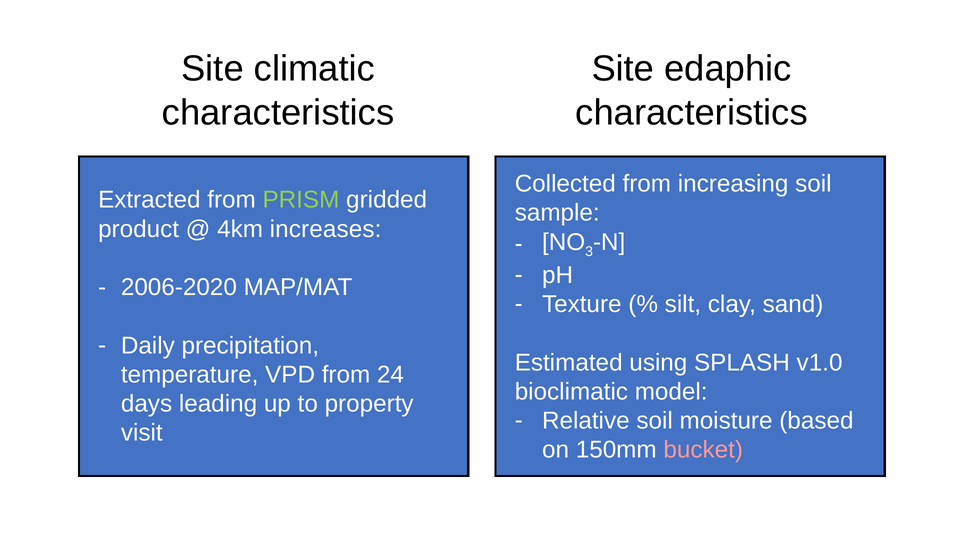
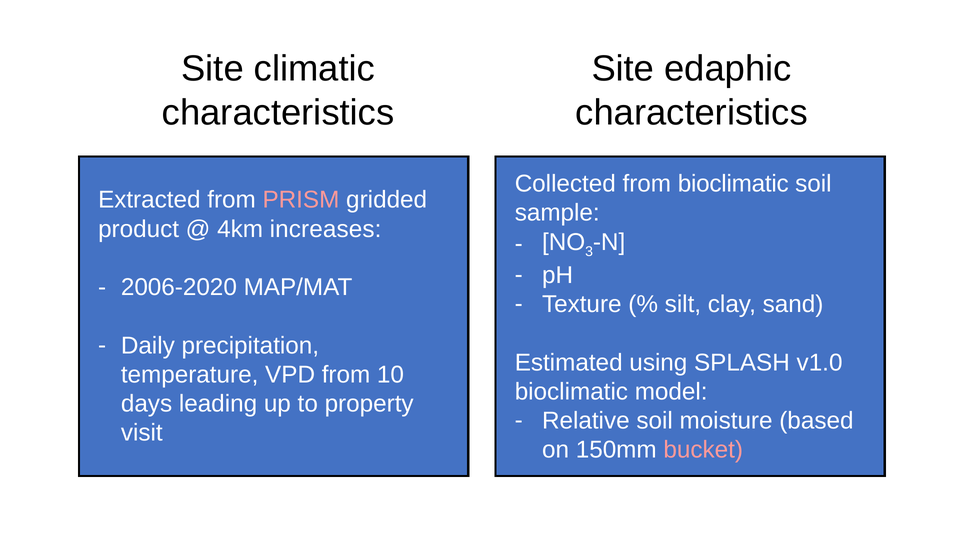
from increasing: increasing -> bioclimatic (733, 184)
PRISM colour: light green -> pink (301, 200)
24: 24 -> 10 (390, 375)
